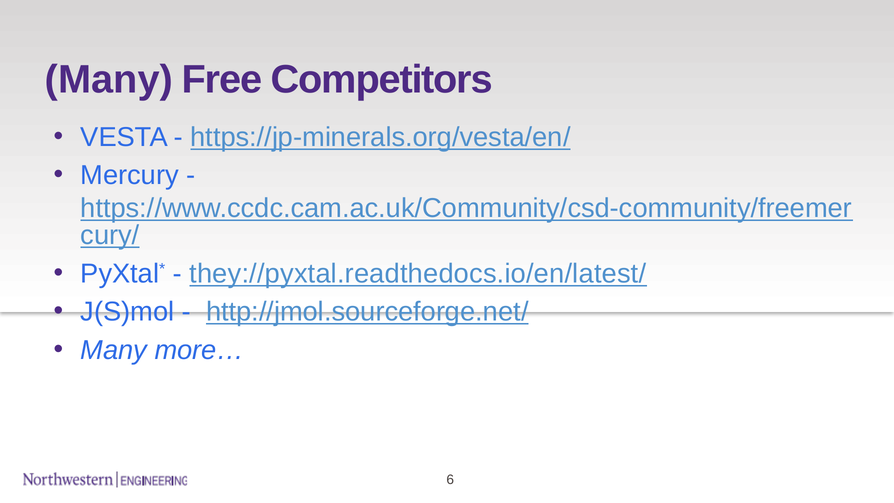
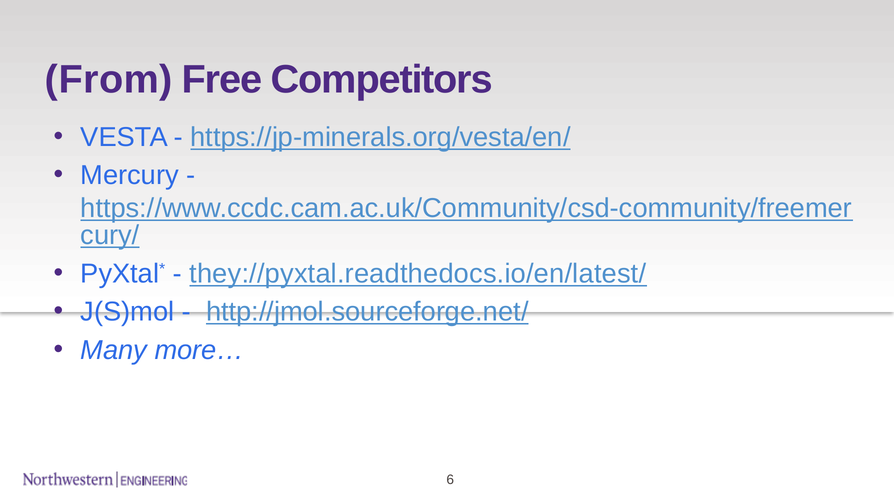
Many: Many -> From (109, 80)
